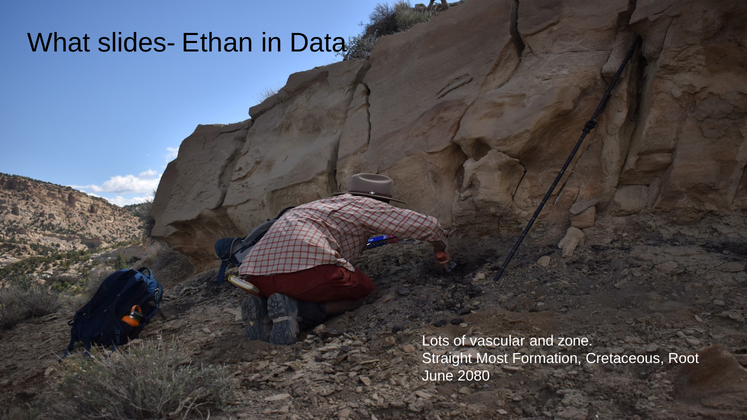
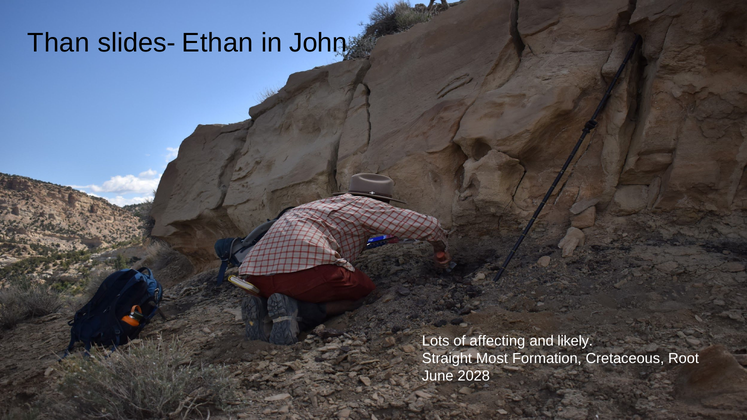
What: What -> Than (59, 43)
Data: Data -> John (318, 43)
vascular: vascular -> affecting (497, 341)
zone: zone -> likely (575, 341)
2080: 2080 -> 2028 (474, 376)
